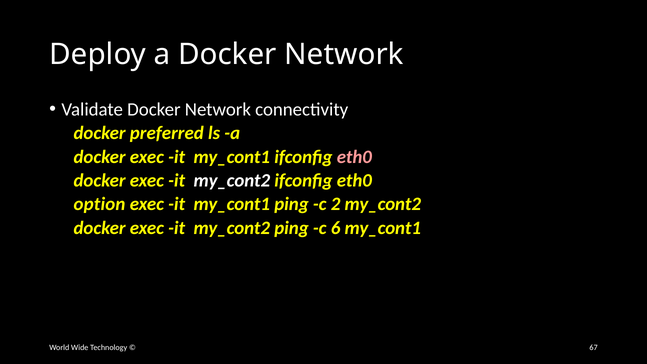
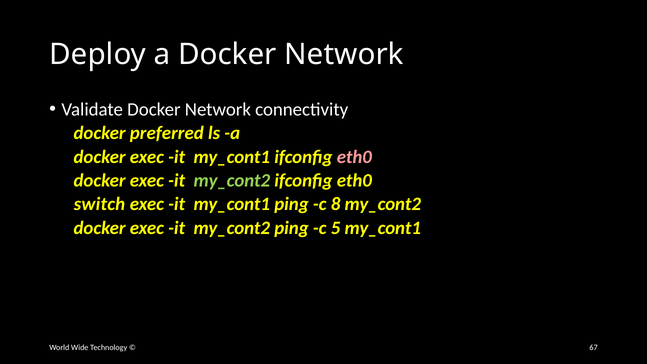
my_cont2 colour: white -> light green (232, 180)
option: option -> switch (99, 204)
2: 2 -> 8 (336, 204)
6: 6 -> 5 (336, 228)
